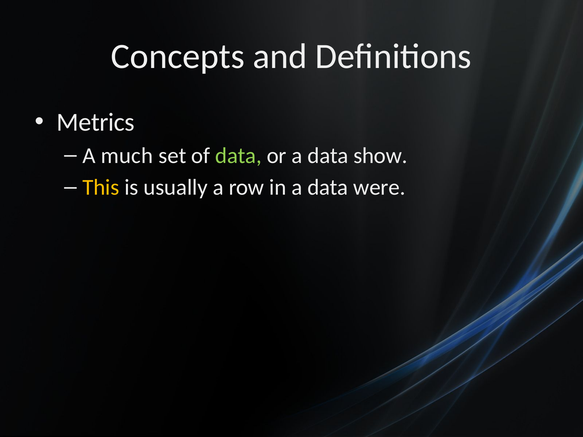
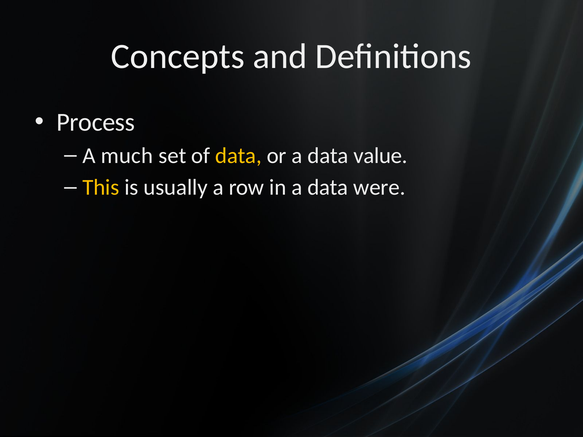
Metrics: Metrics -> Process (96, 122)
data colour: light green -> yellow (239, 156)
show: show -> value (380, 156)
